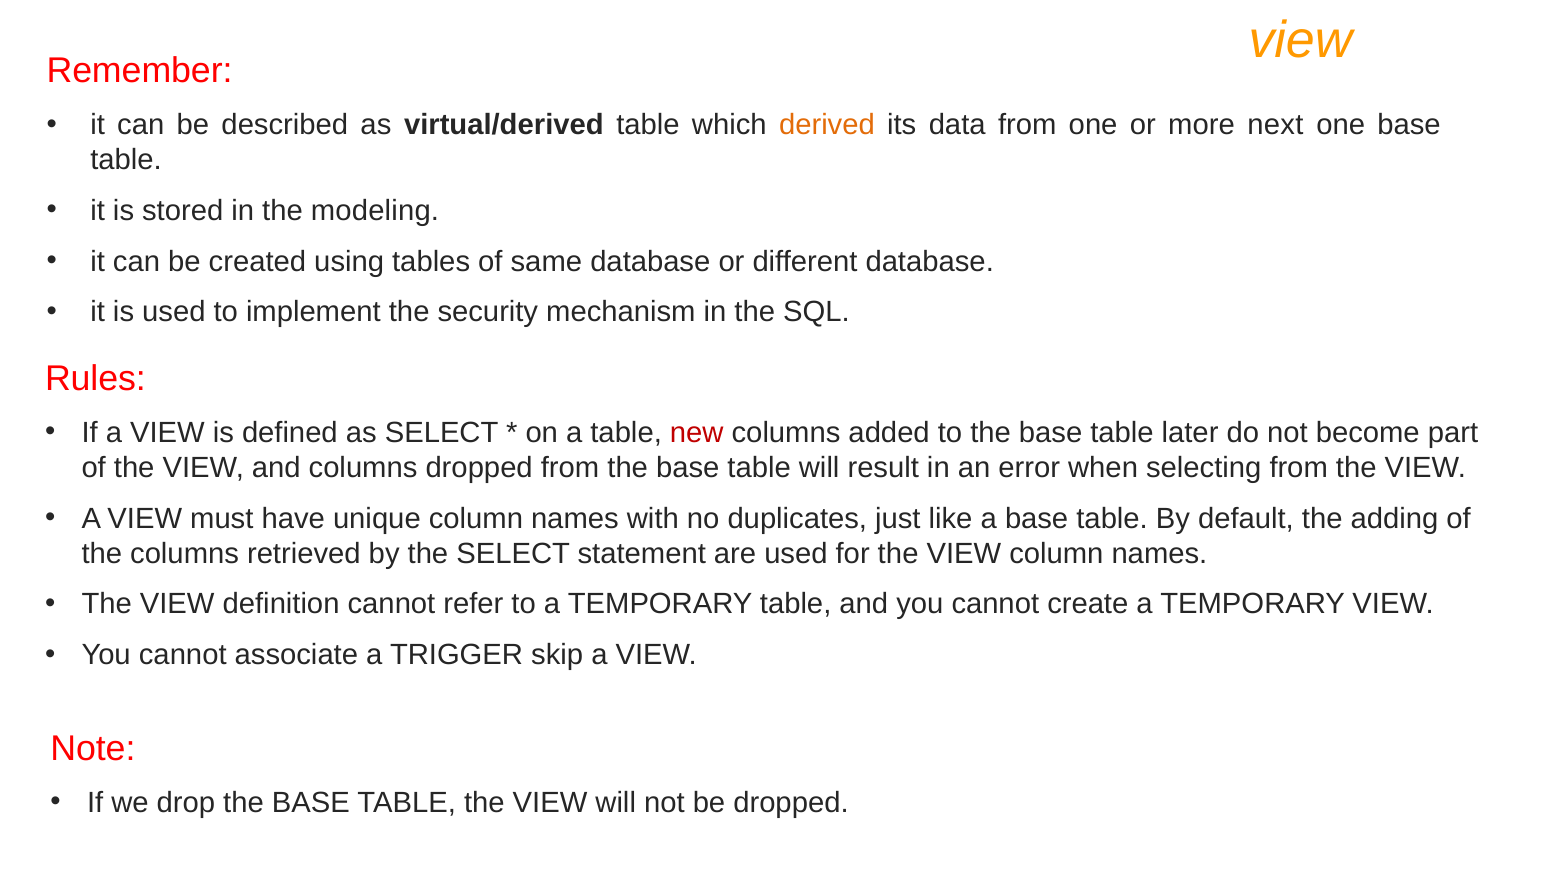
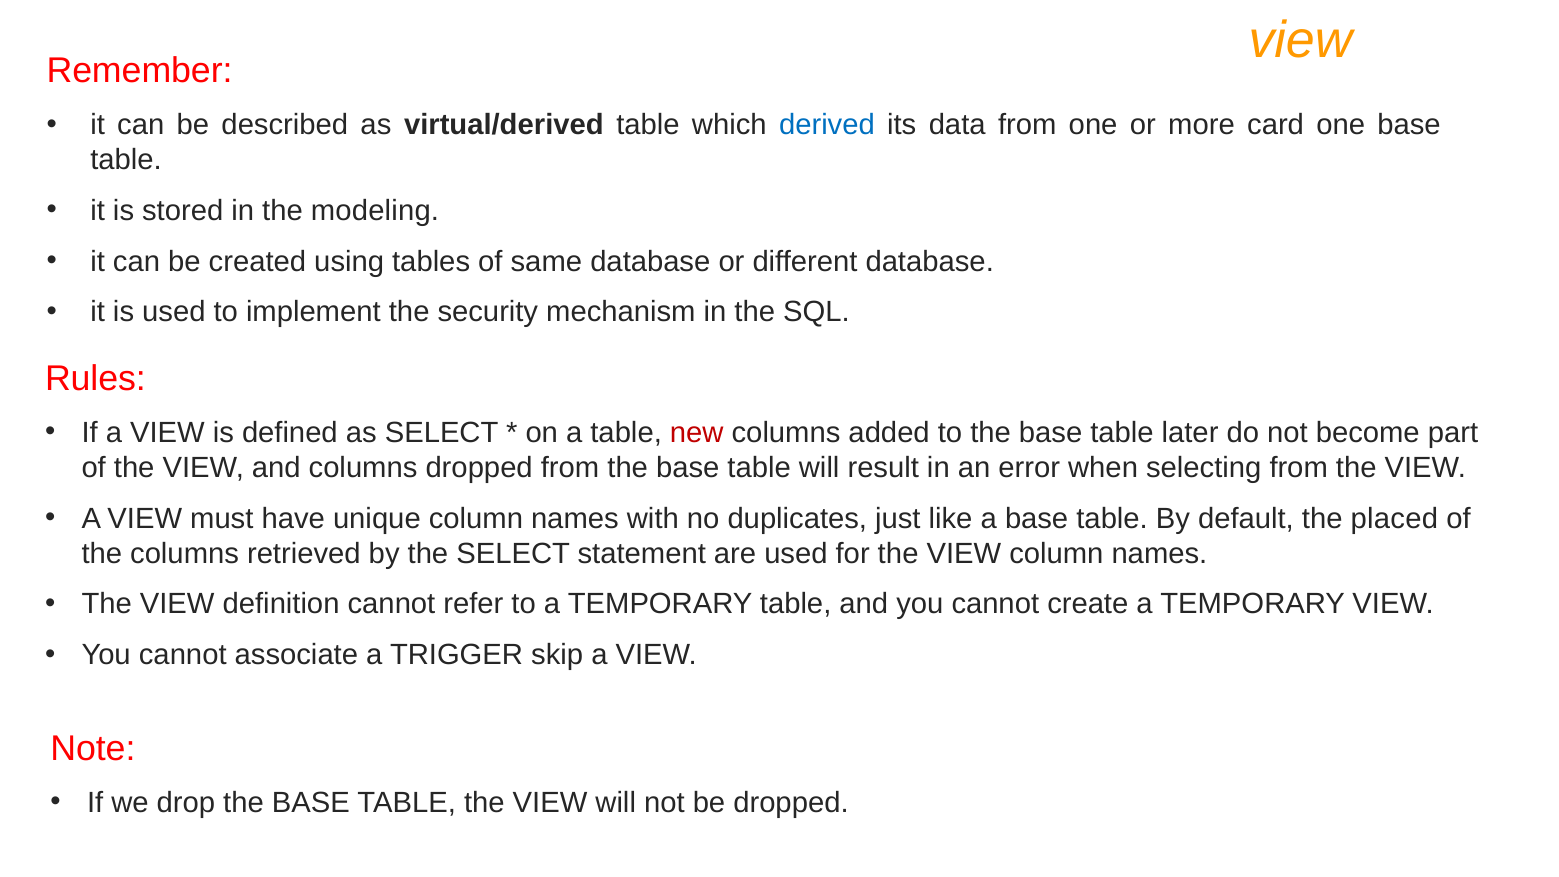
derived colour: orange -> blue (827, 125)
next: next -> card (1276, 125)
adding: adding -> placed (1394, 519)
